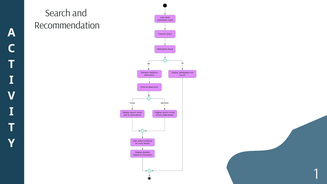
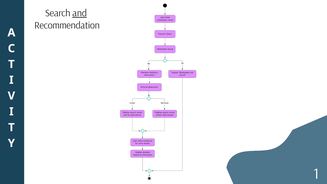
and underline: none -> present (80, 13)
